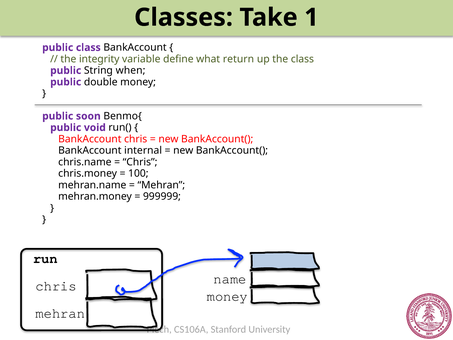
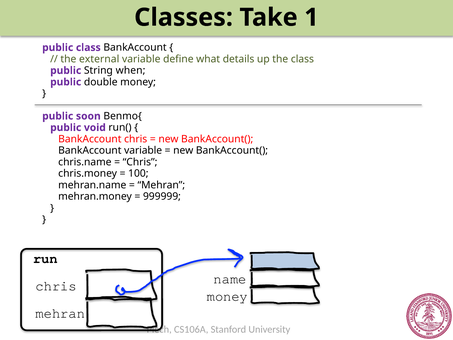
integrity: integrity -> external (99, 59)
return: return -> details (239, 59)
BankAccount internal: internal -> variable (143, 150)
